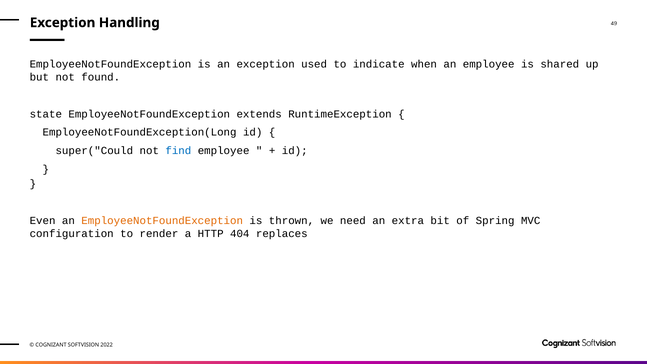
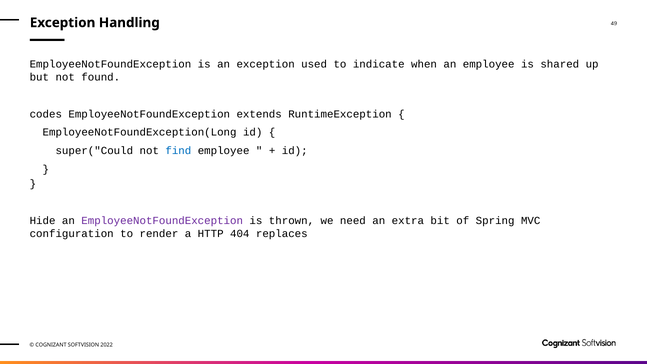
state: state -> codes (46, 114)
Even: Even -> Hide (43, 221)
EmployeeNotFoundException colour: orange -> purple (162, 221)
